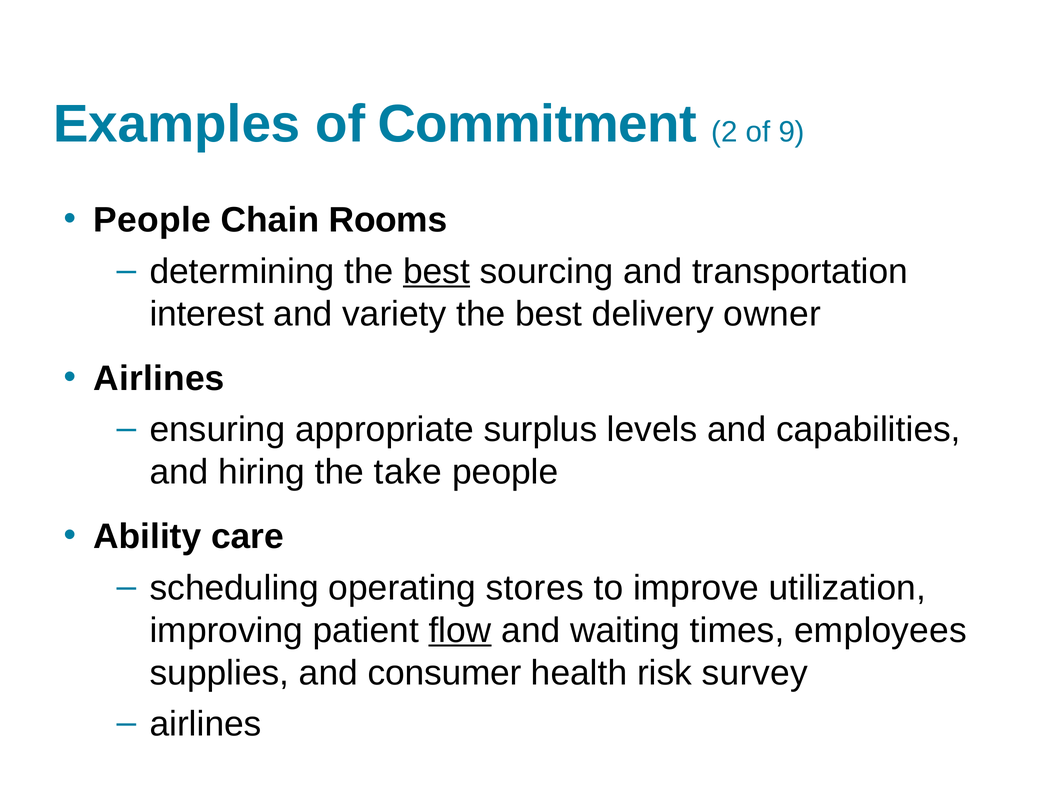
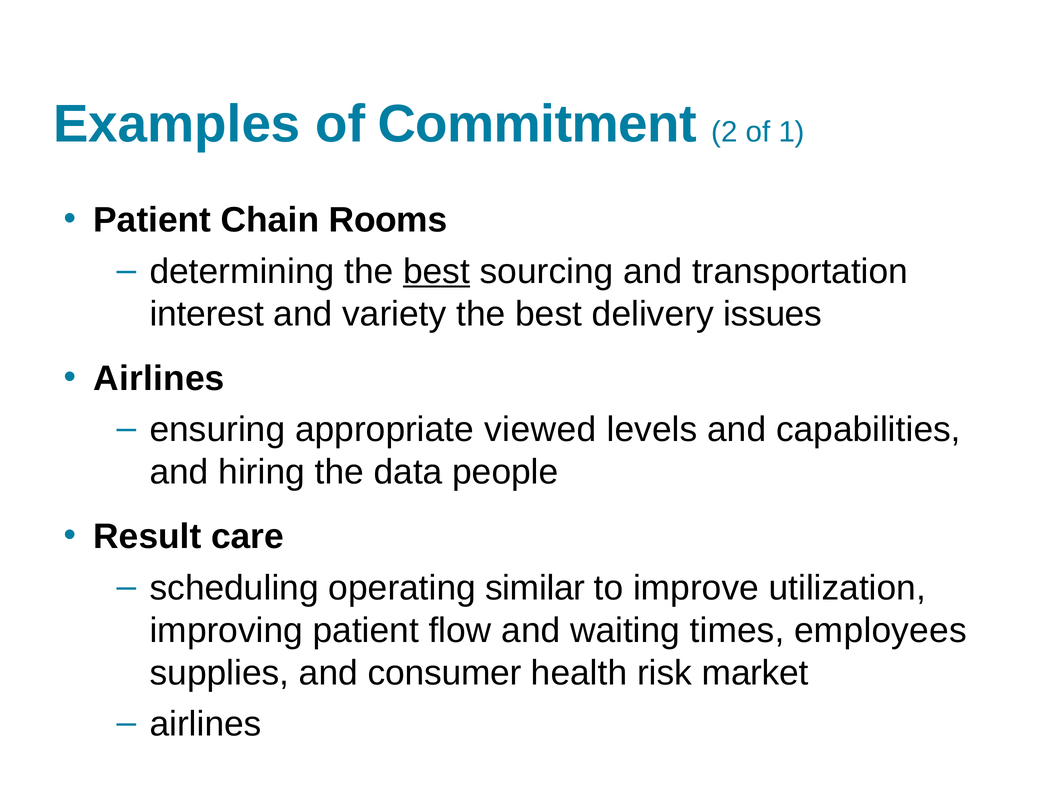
9: 9 -> 1 (792, 132)
People: People -> Patient (152, 220)
owner: owner -> issues (773, 314)
surplus: surplus -> viewed (540, 430)
take: take -> data (408, 472)
Ability: Ability -> Result (147, 537)
stores: stores -> similar (535, 588)
flow underline: present -> none (460, 630)
survey: survey -> market (755, 673)
